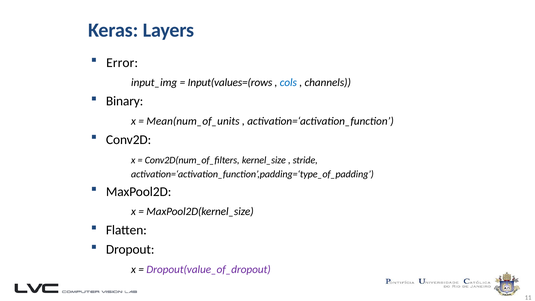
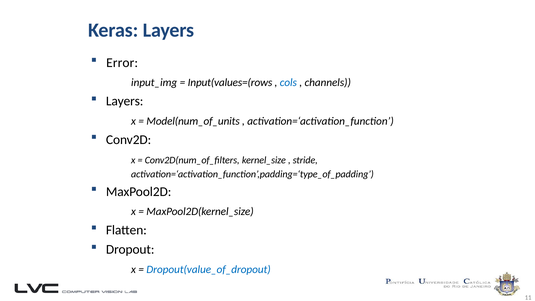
Binary: Binary -> Layers (125, 101)
Mean(num_of_units: Mean(num_of_units -> Model(num_of_units (193, 121)
Dropout(value_of_dropout colour: purple -> blue (209, 269)
